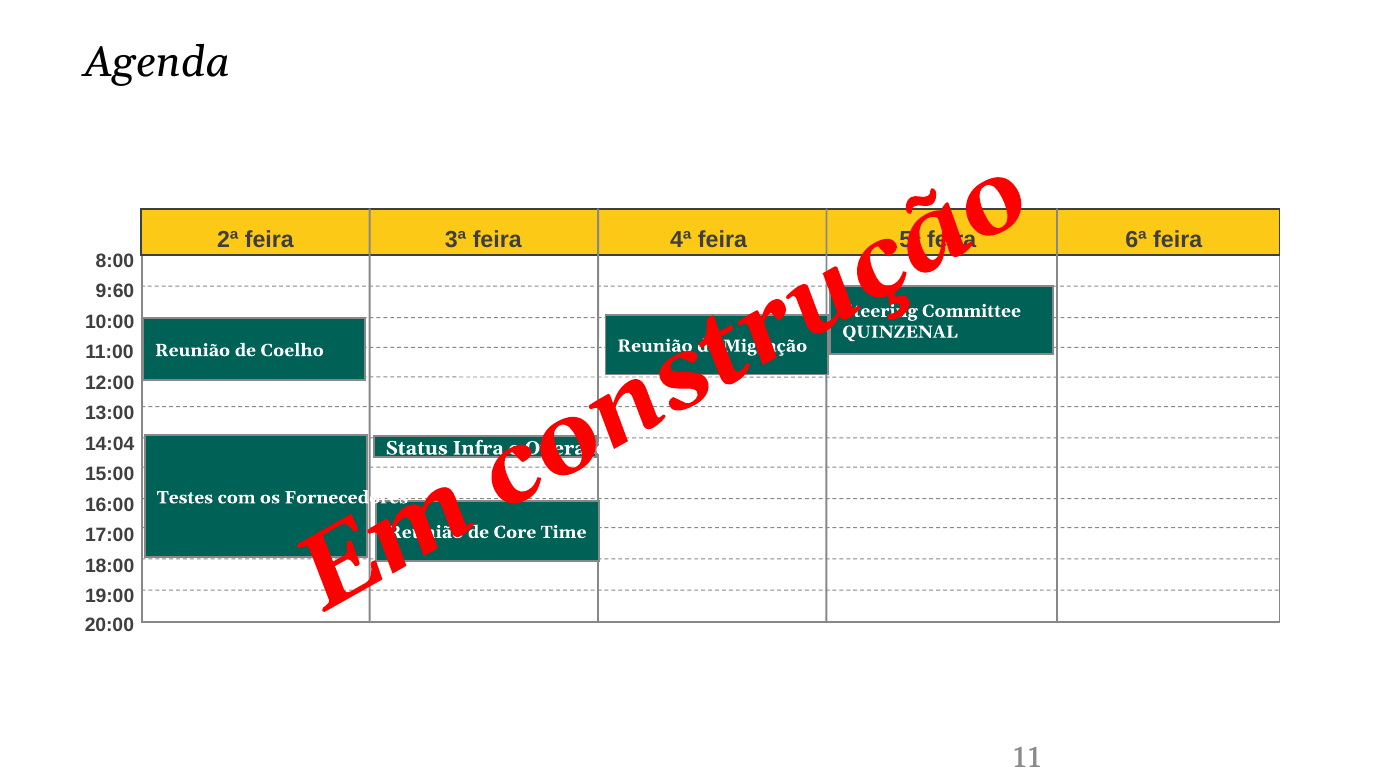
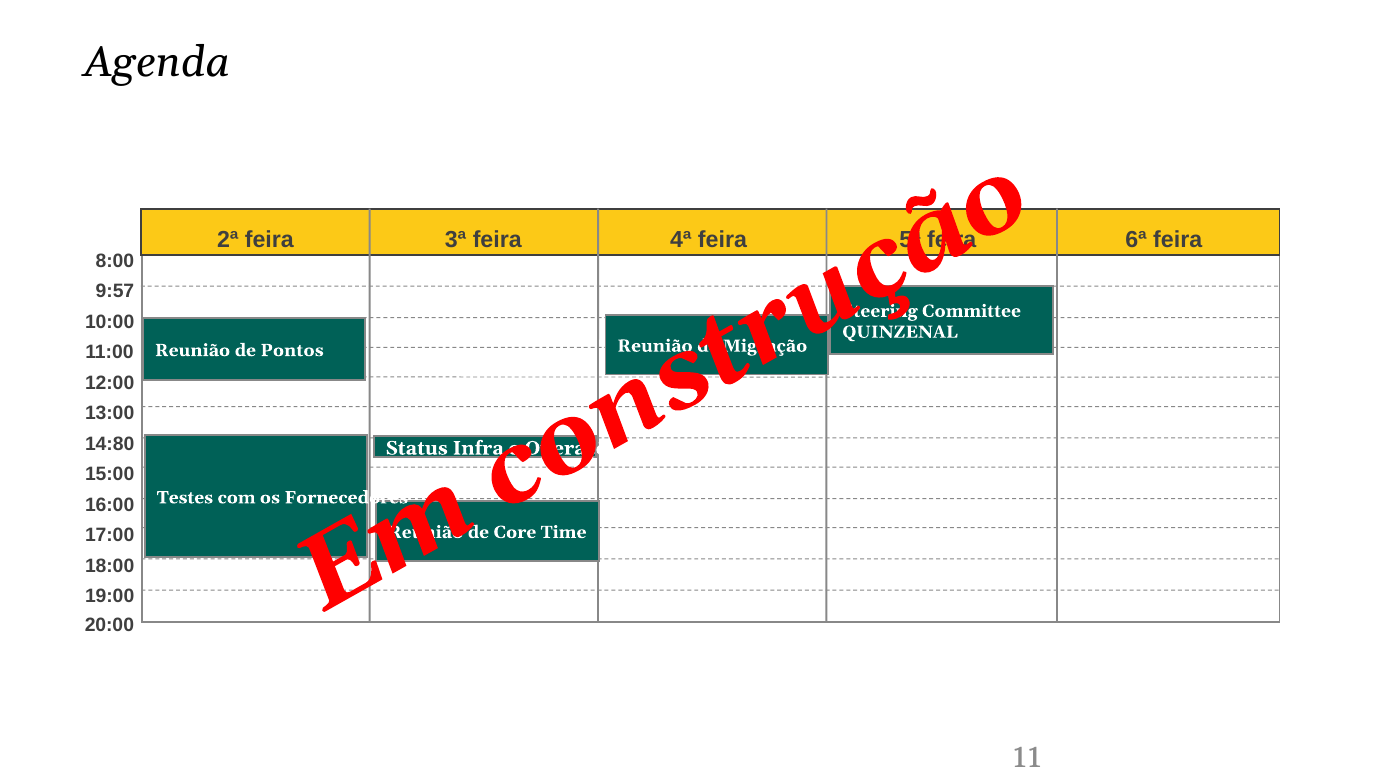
9:60: 9:60 -> 9:57 (115, 292)
Coelho: Coelho -> Pontos (292, 351)
14:04: 14:04 -> 14:80 (110, 444)
